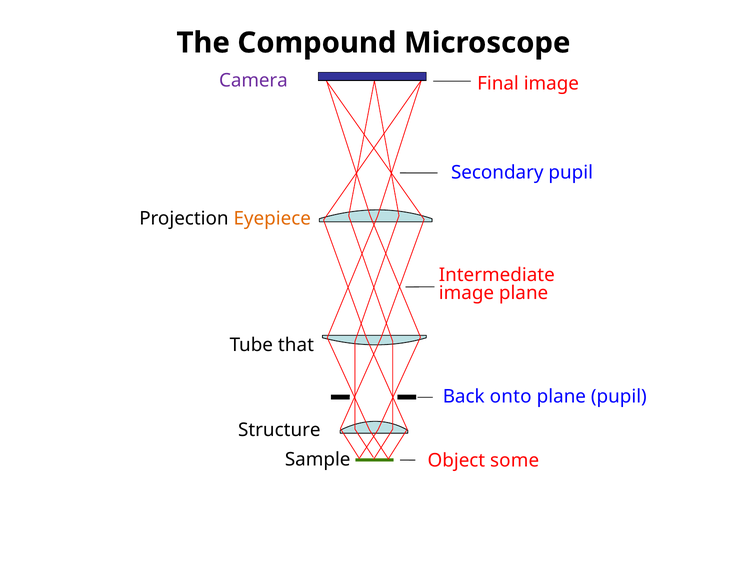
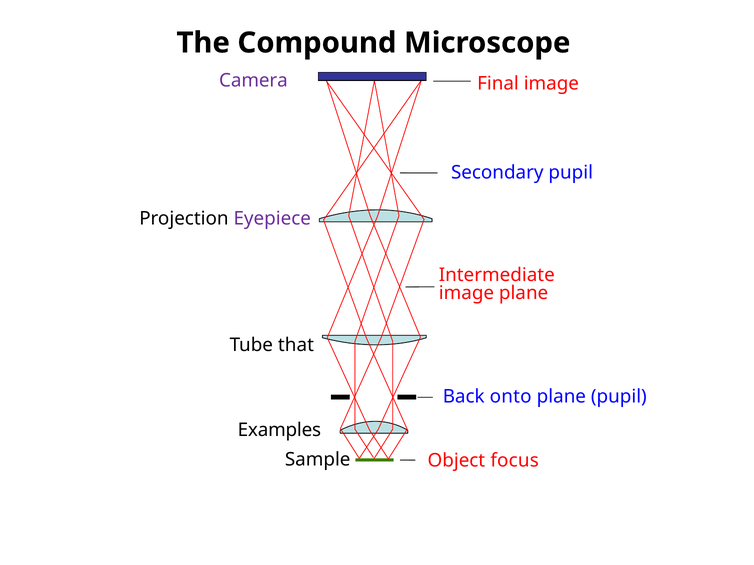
Eyepiece colour: orange -> purple (272, 219)
Structure: Structure -> Examples (279, 430)
some: some -> focus (515, 461)
